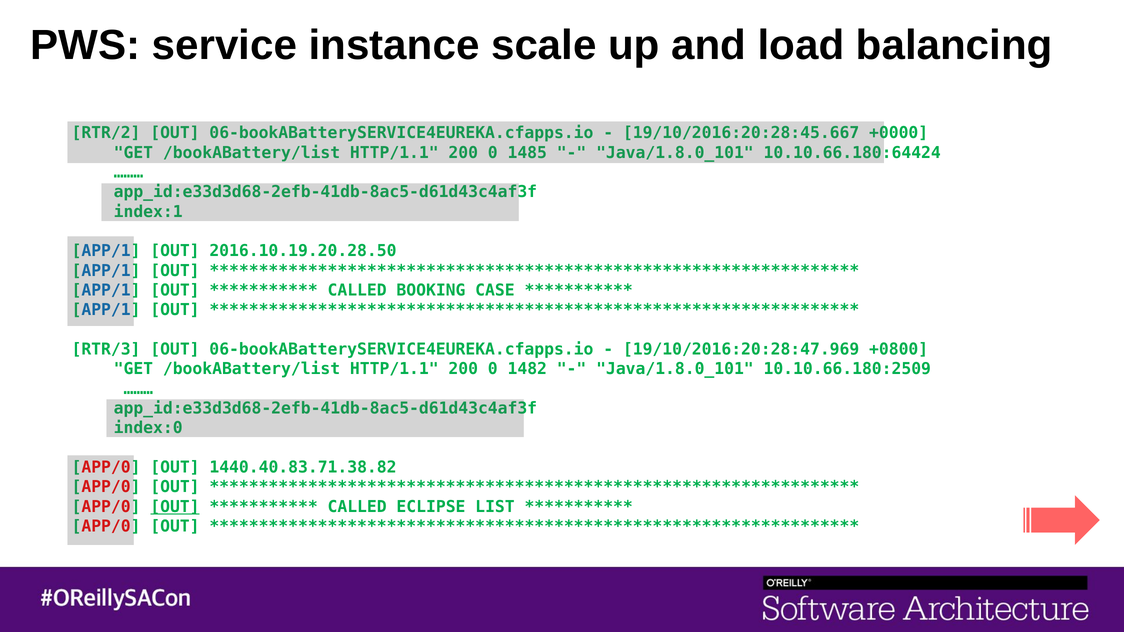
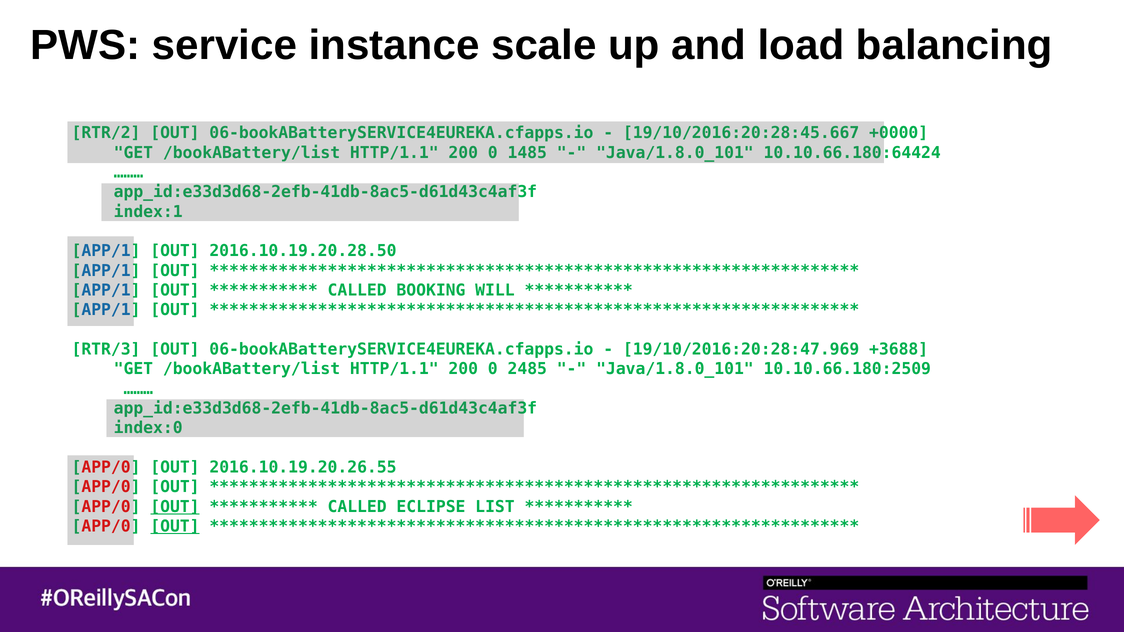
CASE: CASE -> WILL (495, 290)
+0800: +0800 -> +3688 (899, 349)
1482: 1482 -> 2485 (527, 369)
1440.40.83.71.38.82: 1440.40.83.71.38.82 -> 2016.10.19.20.26.55 (303, 468)
OUT underline: none -> present (175, 527)
